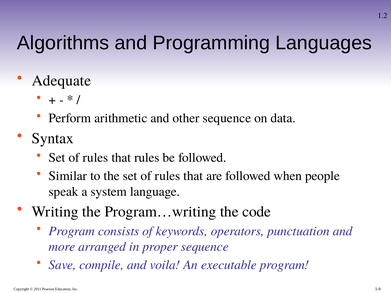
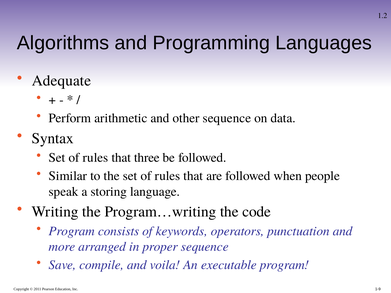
that rules: rules -> three (147, 158)
system: system -> storing (109, 192)
